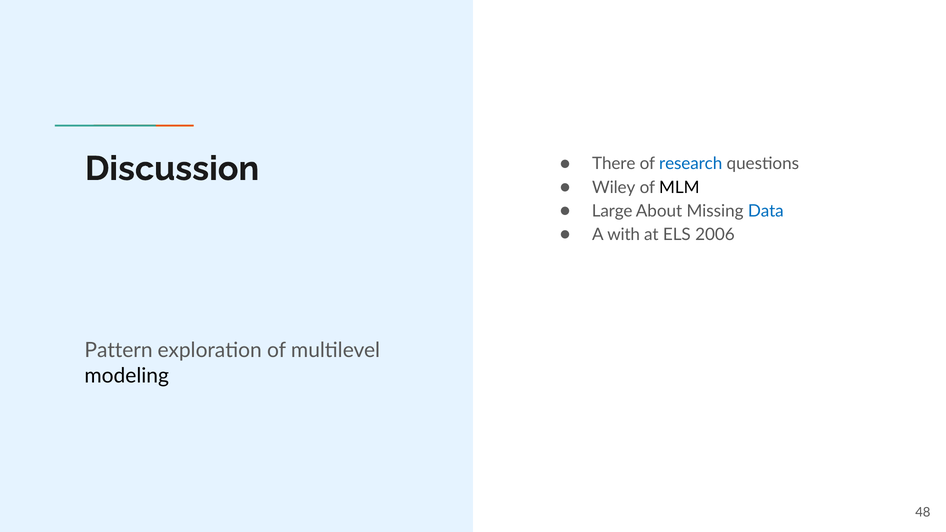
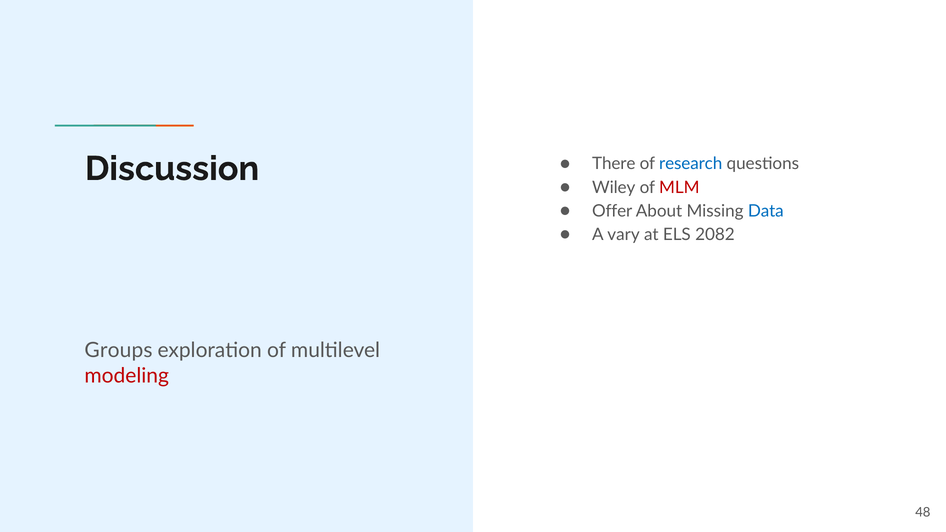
MLM colour: black -> red (679, 187)
Large: Large -> Offer (612, 211)
with: with -> vary (624, 235)
2006: 2006 -> 2082 (715, 235)
Pattern: Pattern -> Groups (118, 351)
modeling colour: black -> red (127, 376)
